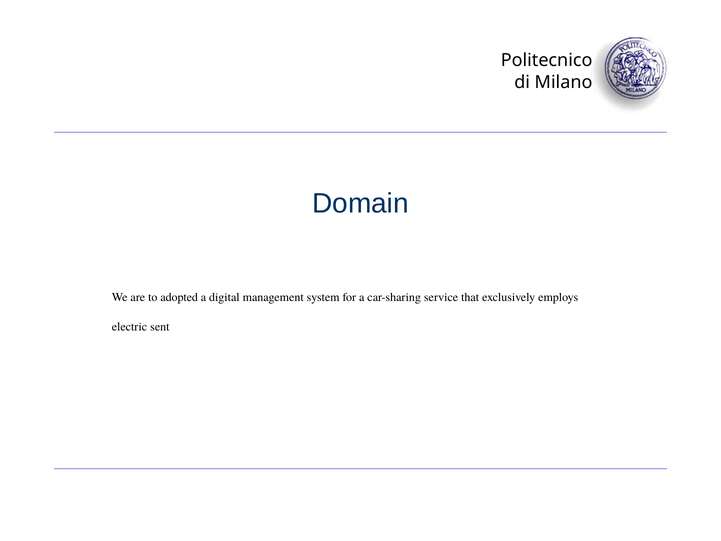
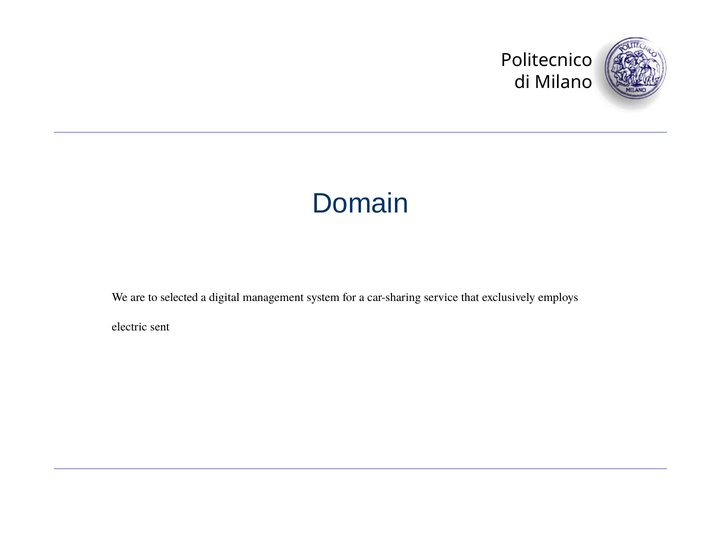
adopted: adopted -> selected (179, 297)
